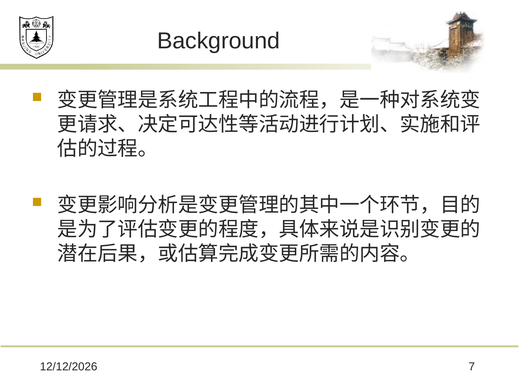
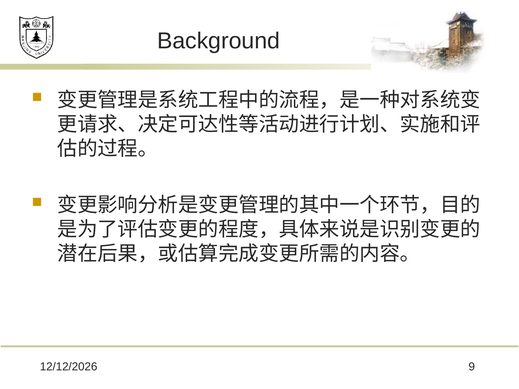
7: 7 -> 9 (472, 367)
